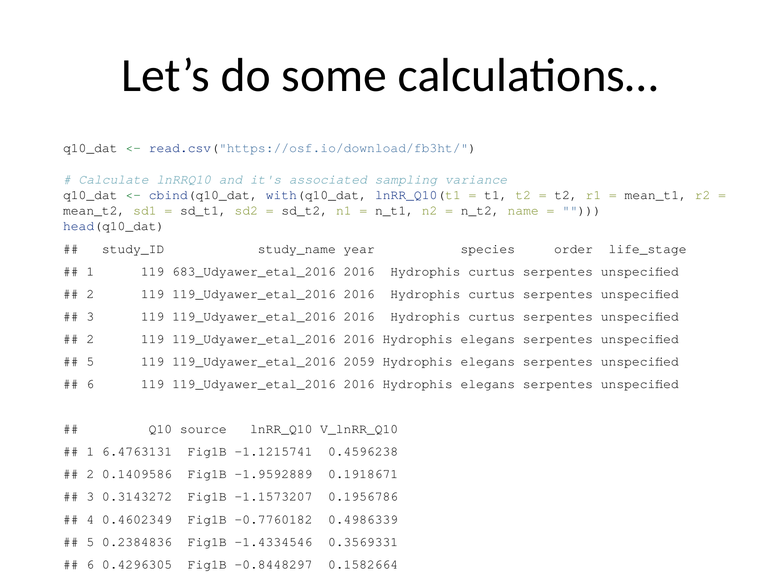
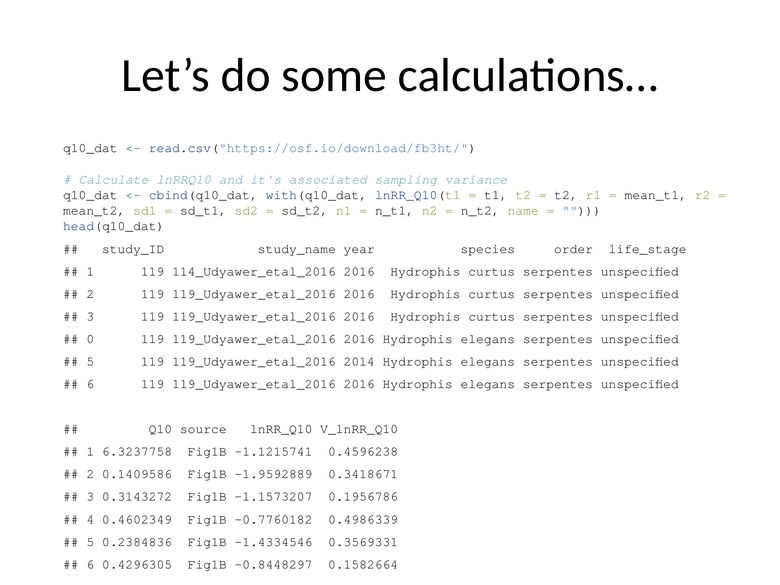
683_Udyawer_etal_2016: 683_Udyawer_etal_2016 -> 114_Udyawer_etal_2016 (254, 271)
2: 2 -> 0 (90, 339)
2059: 2059 -> 2014 (359, 361)
6.4763131: 6.4763131 -> 6.3237758 (137, 452)
0.1918671: 0.1918671 -> 0.3418671 (363, 474)
